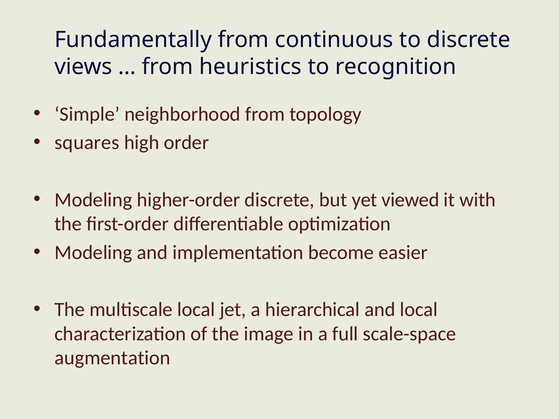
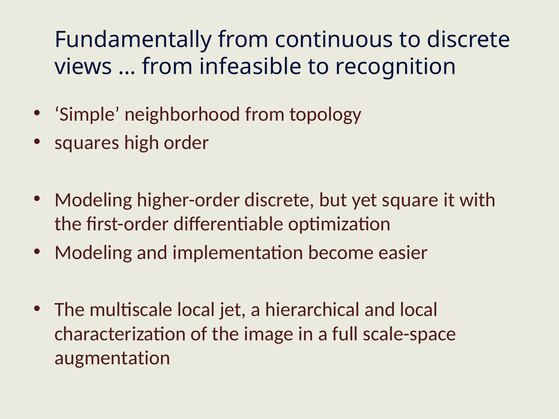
heuristics: heuristics -> infeasible (250, 67)
viewed: viewed -> square (410, 200)
